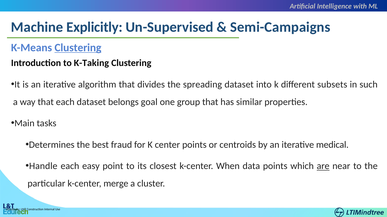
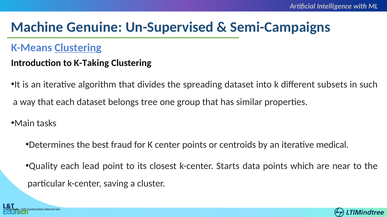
Explicitly: Explicitly -> Genuine (94, 27)
goal: goal -> tree (149, 102)
Handle: Handle -> Quality (43, 167)
easy: easy -> lead (91, 167)
When: When -> Starts (228, 167)
are underline: present -> none (323, 167)
merge: merge -> saving (116, 184)
